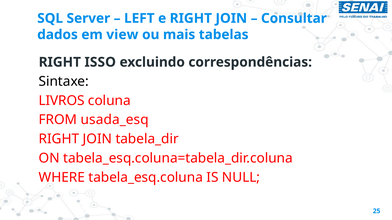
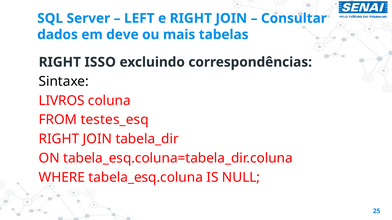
view: view -> deve (122, 35)
usada_esq: usada_esq -> testes_esq (115, 120)
